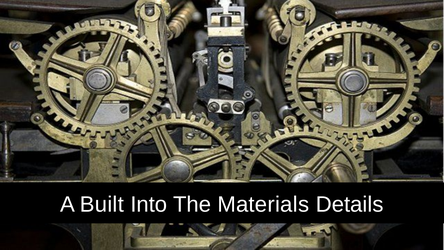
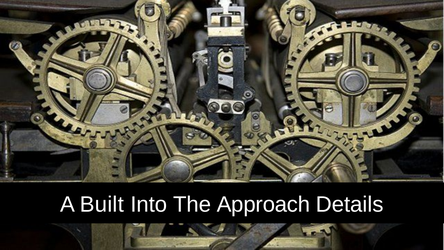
Materials: Materials -> Approach (263, 204)
